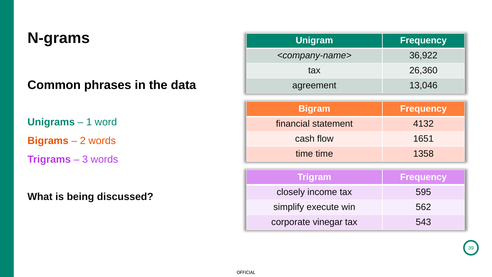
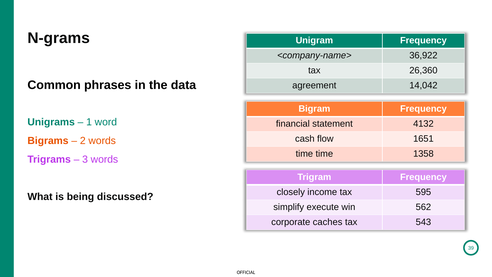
13,046: 13,046 -> 14,042 (423, 85)
vinegar: vinegar -> caches (328, 222)
